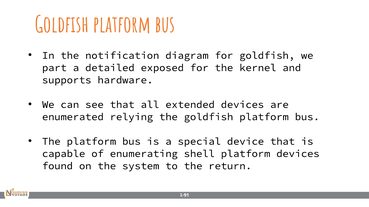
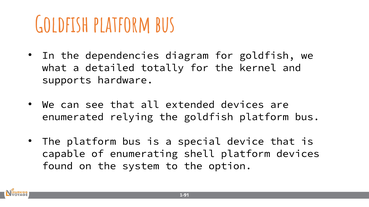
notification: notification -> dependencies (122, 56)
part: part -> what (54, 68)
exposed: exposed -> totally (162, 68)
return: return -> option (230, 166)
